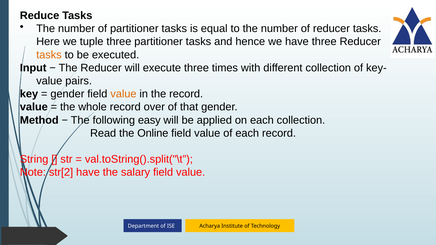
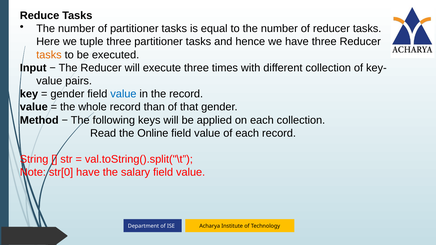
value colour: orange -> blue (123, 94)
over: over -> than (154, 107)
easy: easy -> keys (149, 120)
str[2: str[2 -> str[0 (61, 173)
